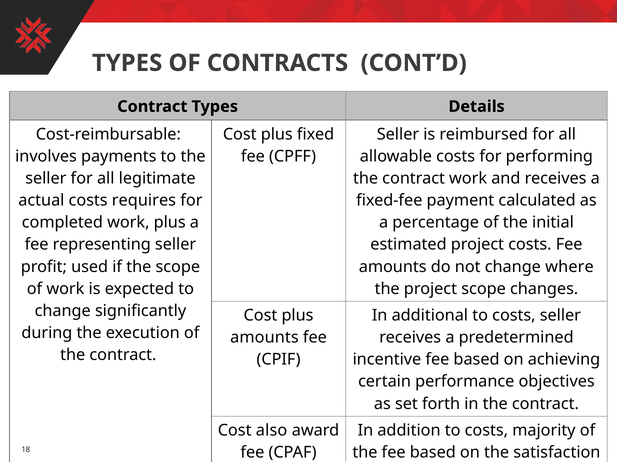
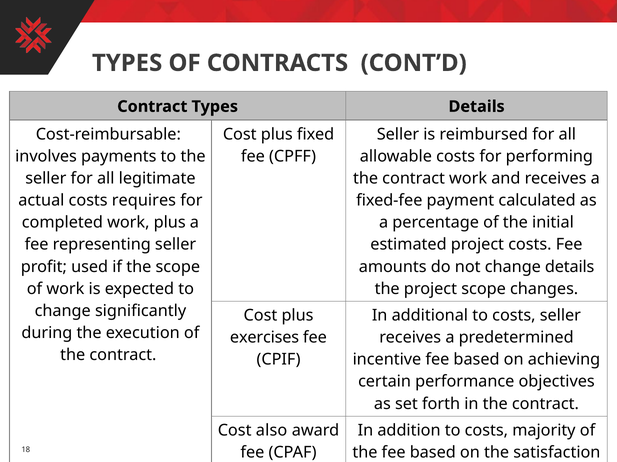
change where: where -> details (570, 267)
amounts: amounts -> exercises (265, 338)
